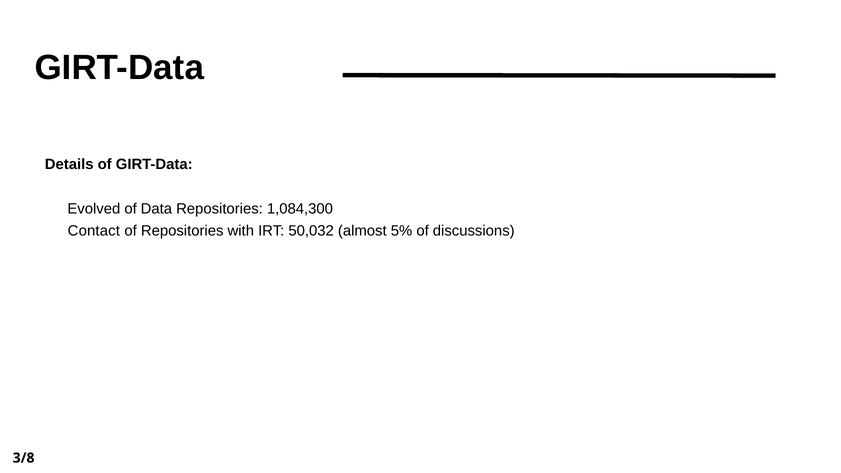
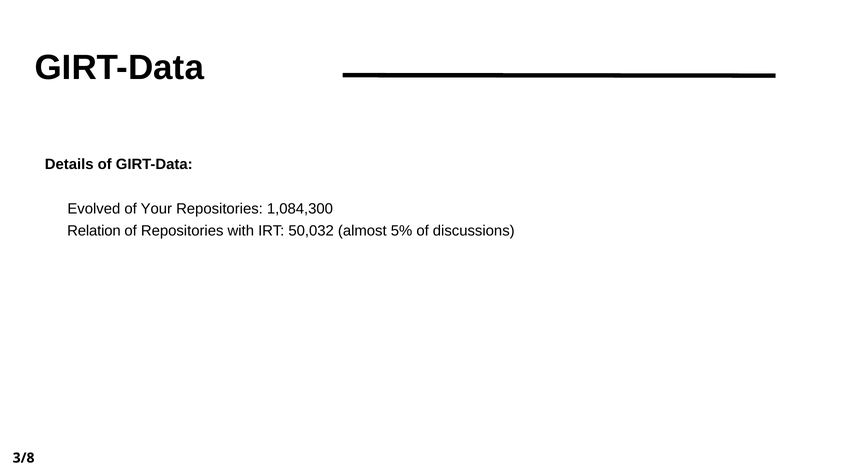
Data: Data -> Your (156, 209)
Contact: Contact -> Relation (94, 231)
